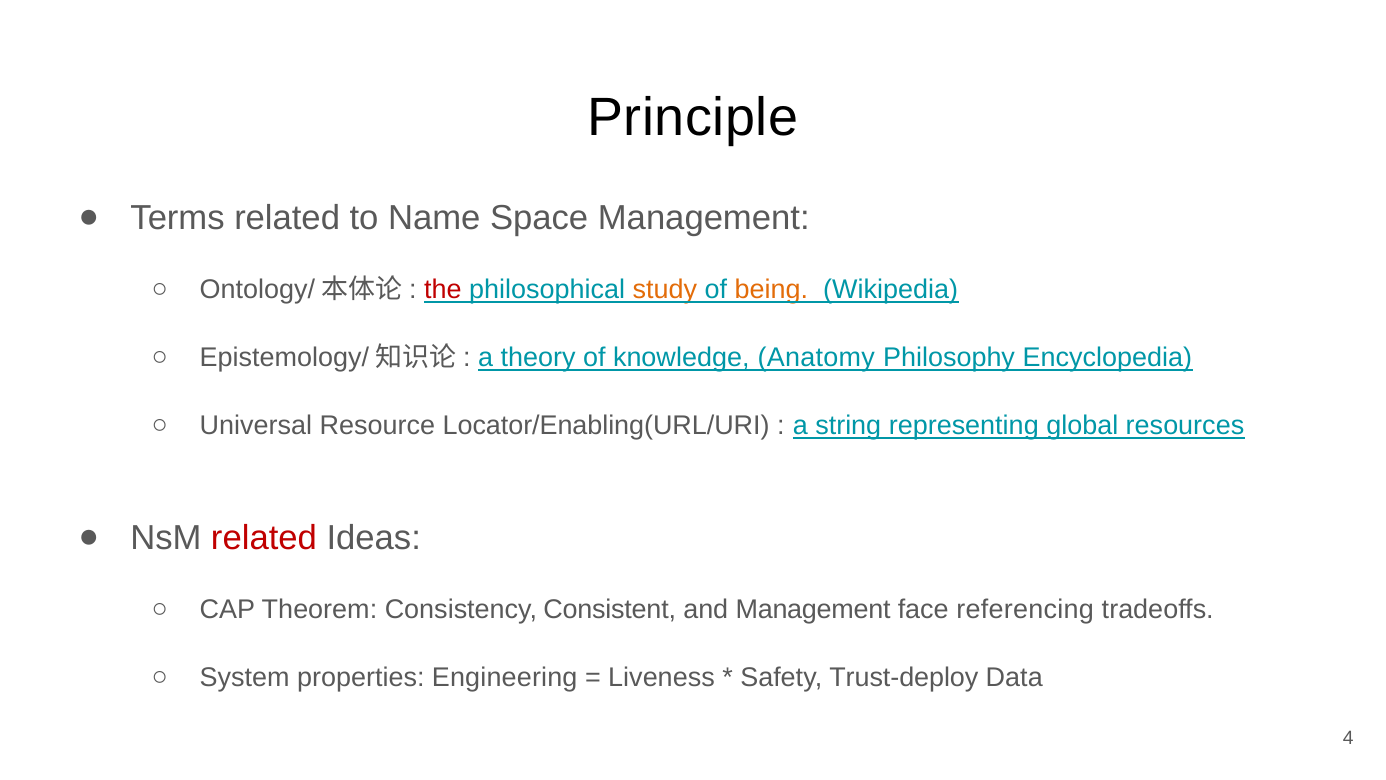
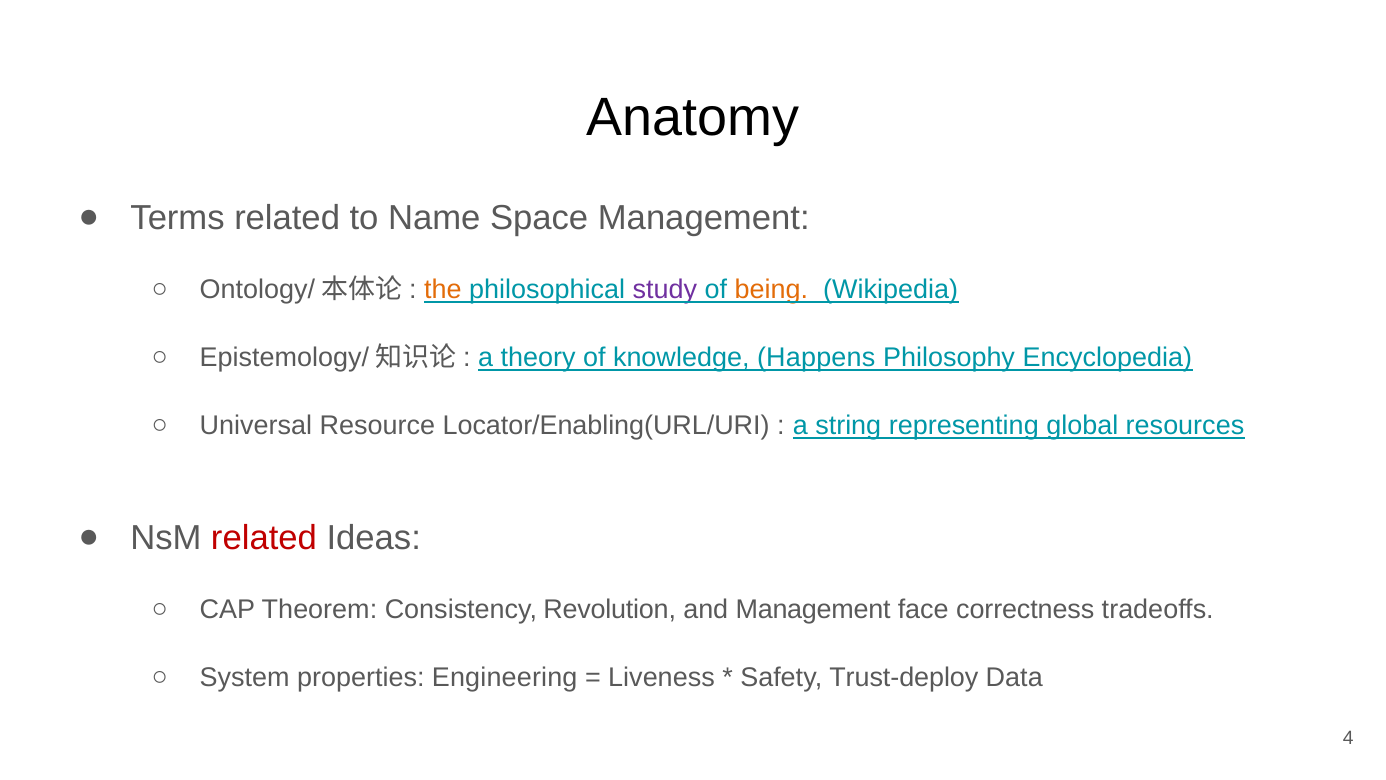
Principle: Principle -> Anatomy (693, 117)
the colour: red -> orange (443, 290)
study colour: orange -> purple (665, 290)
Anatomy: Anatomy -> Happens (816, 358)
Consistent: Consistent -> Revolution (610, 610)
referencing: referencing -> correctness (1025, 610)
